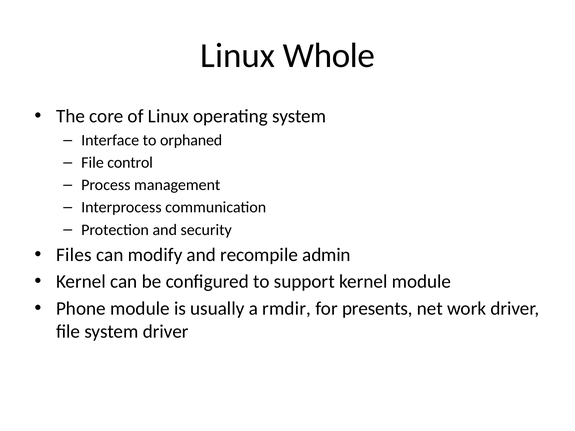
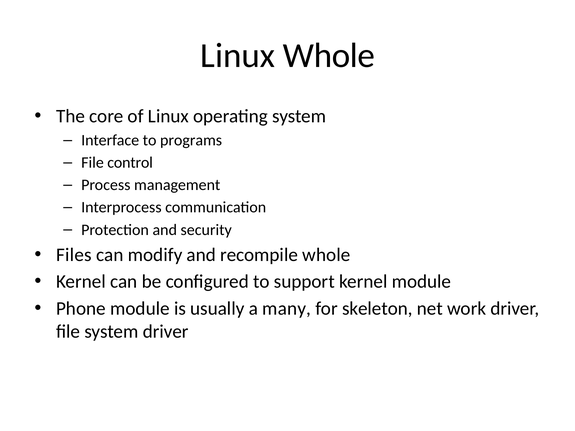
orphaned: orphaned -> programs (191, 140)
recompile admin: admin -> whole (326, 255)
rmdir: rmdir -> many (287, 309)
presents: presents -> skeleton (377, 309)
